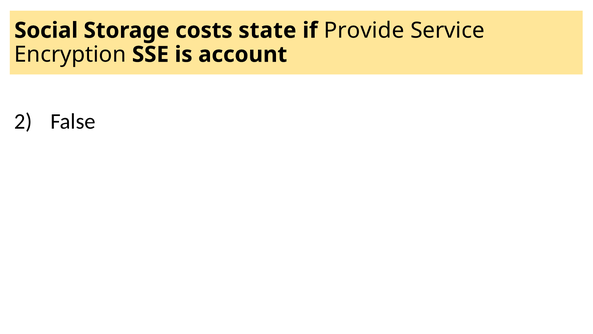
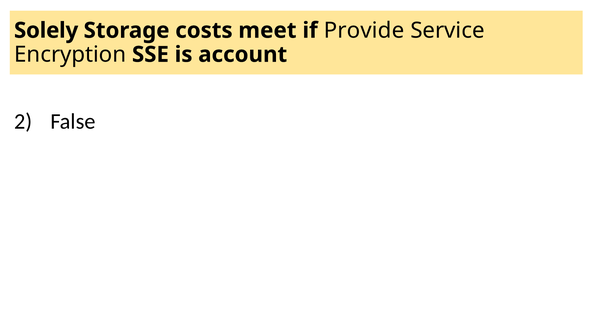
Social: Social -> Solely (46, 30)
state: state -> meet (267, 30)
